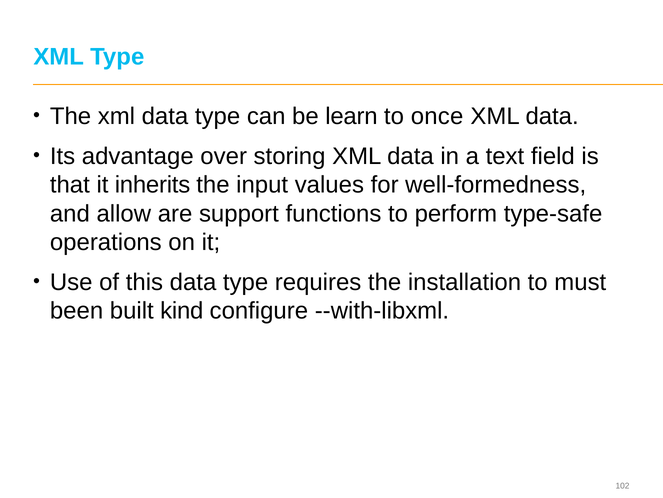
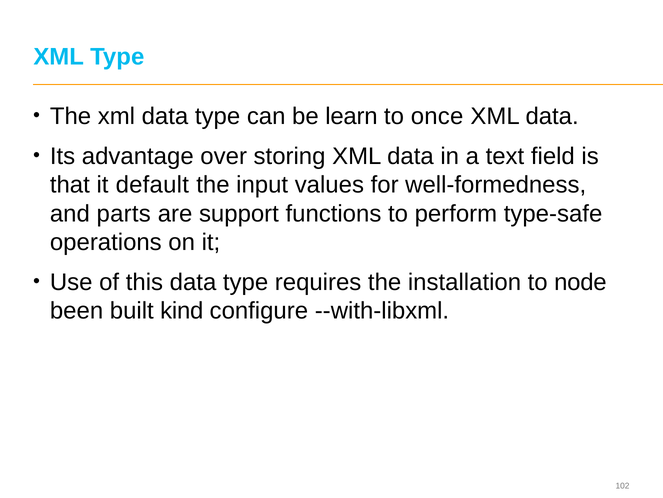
inherits: inherits -> default (152, 185)
allow: allow -> parts (124, 213)
must: must -> node (580, 282)
